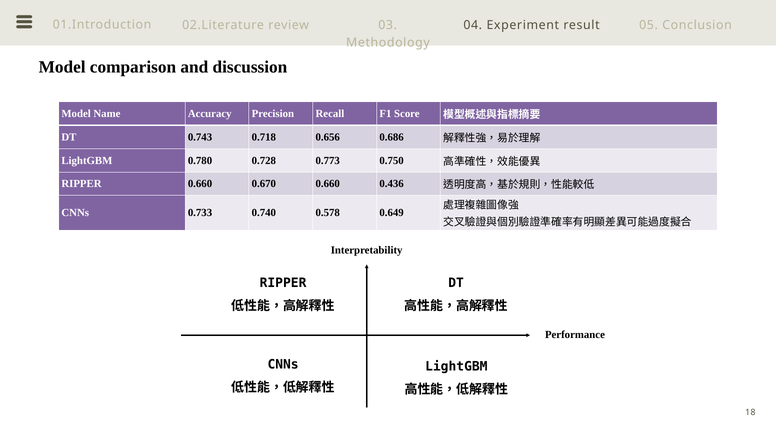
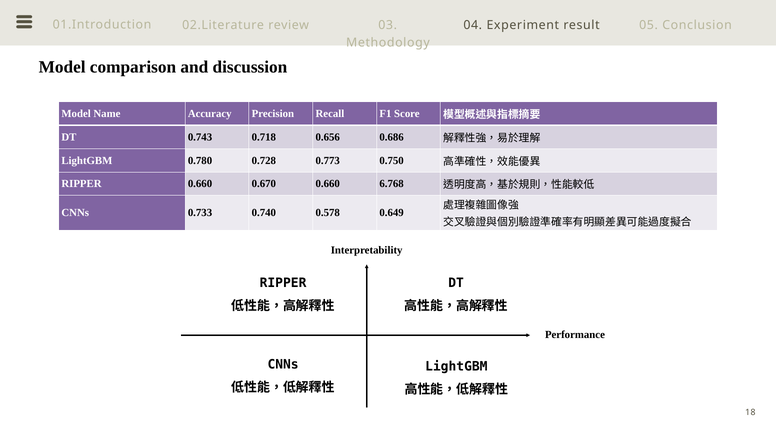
0.436: 0.436 -> 6.768 (392, 184)
